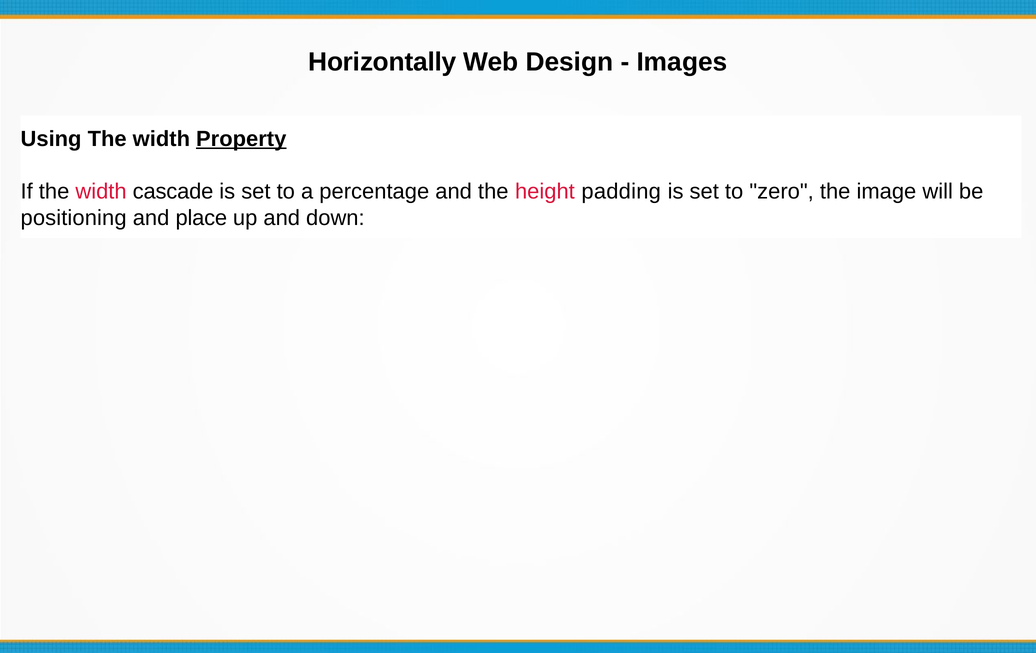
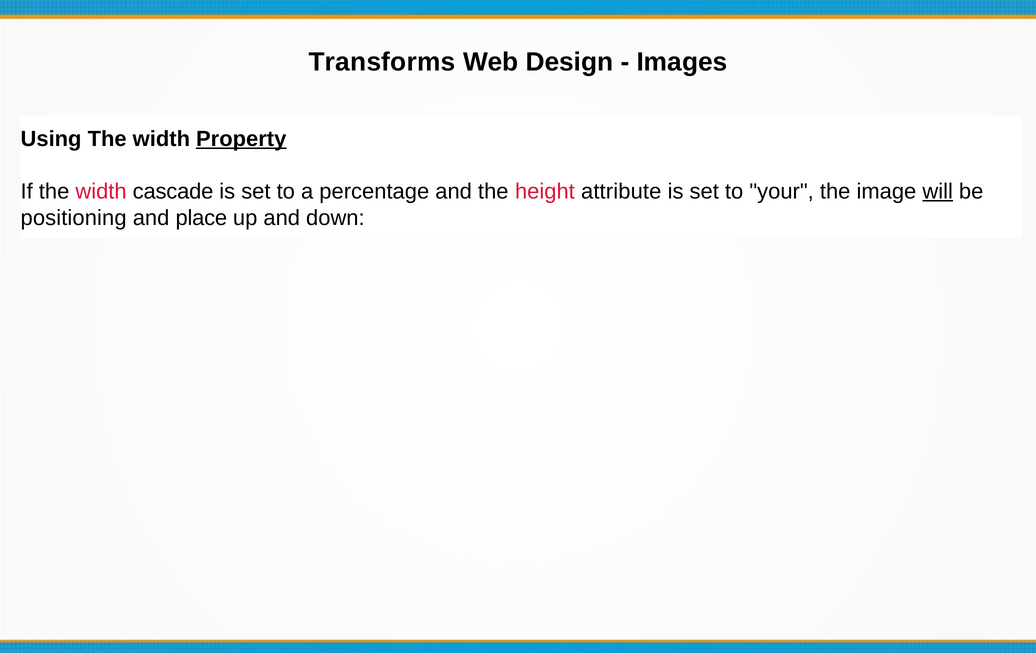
Horizontally: Horizontally -> Transforms (382, 62)
padding: padding -> attribute (621, 191)
zero: zero -> your (782, 191)
will underline: none -> present (938, 191)
